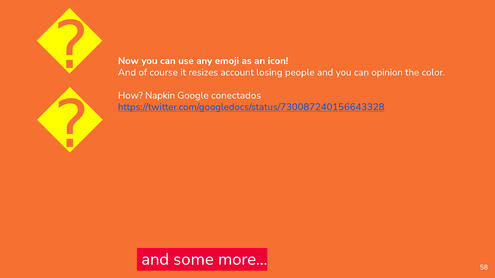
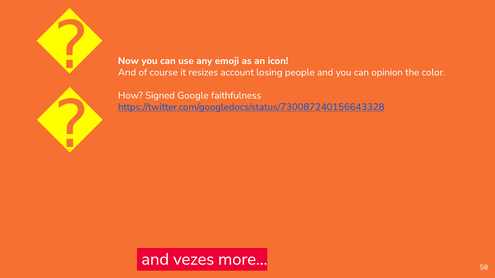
Napkin: Napkin -> Signed (160, 96)
conectados: conectados -> faithfulness (236, 96)
some: some -> vezes (194, 260)
